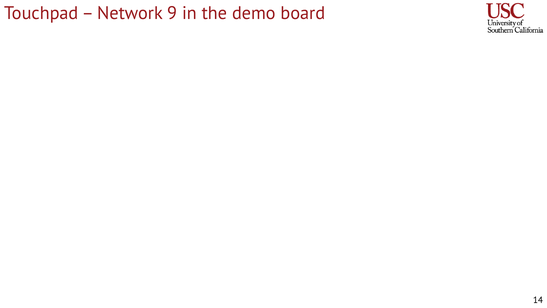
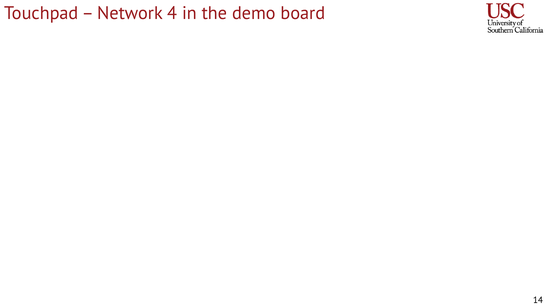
9: 9 -> 4 (172, 13)
